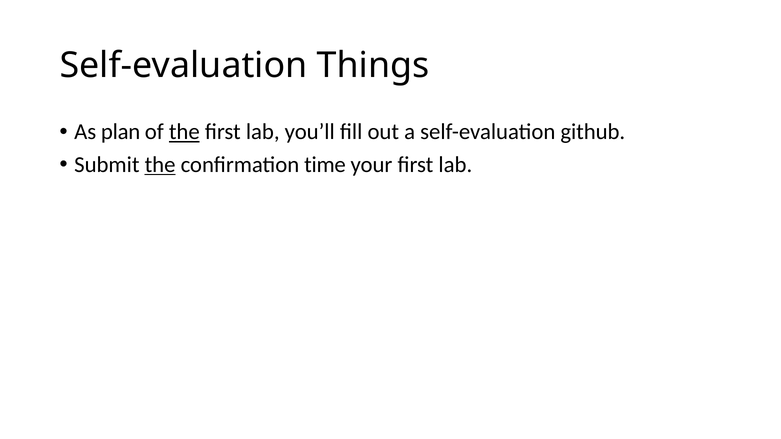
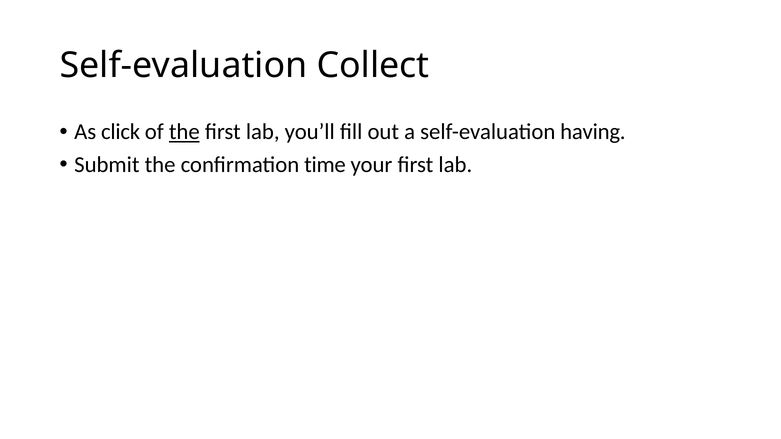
Things: Things -> Collect (373, 66)
plan: plan -> click (121, 132)
github: github -> having (593, 132)
the underline: present -> none (160, 165)
